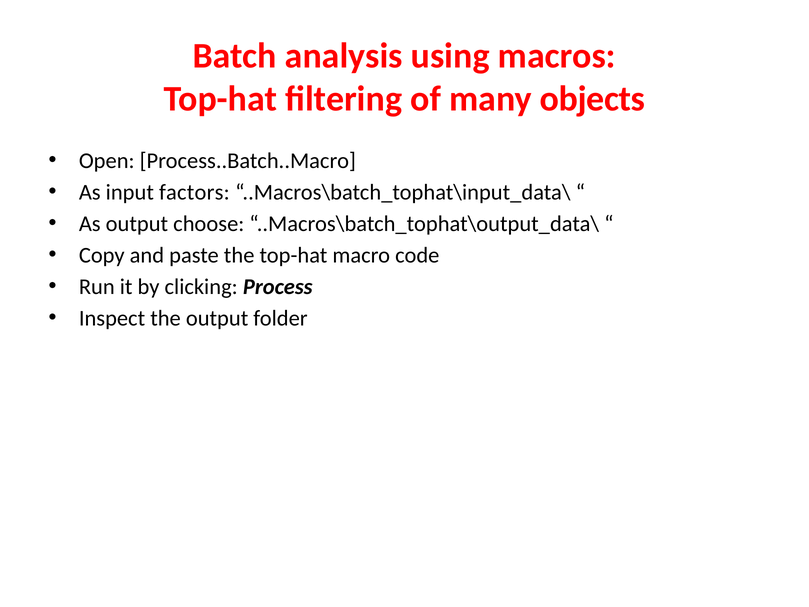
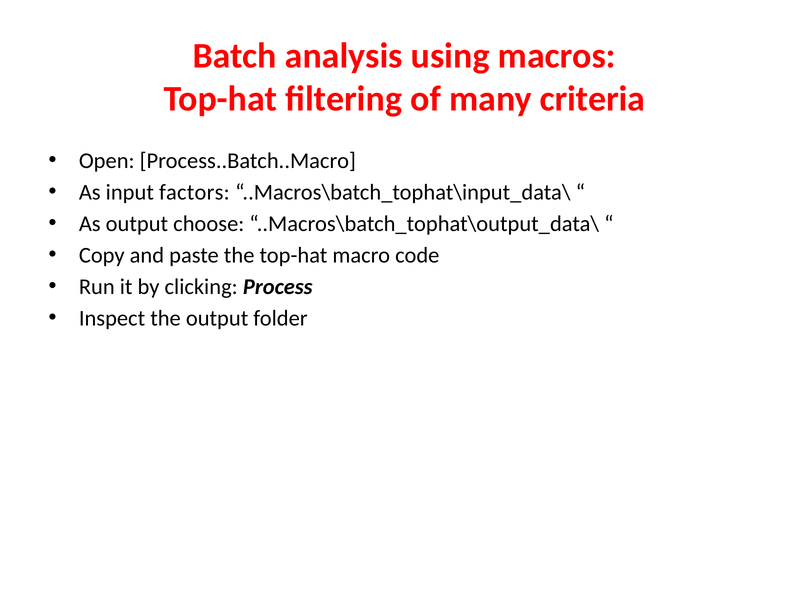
objects: objects -> criteria (592, 99)
